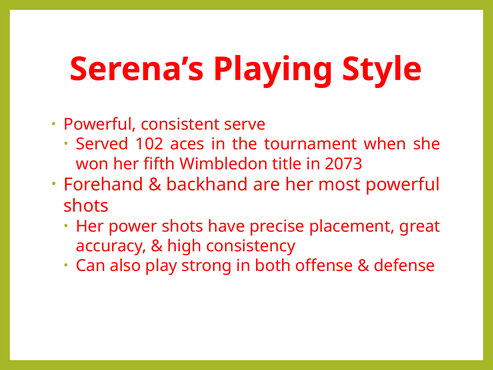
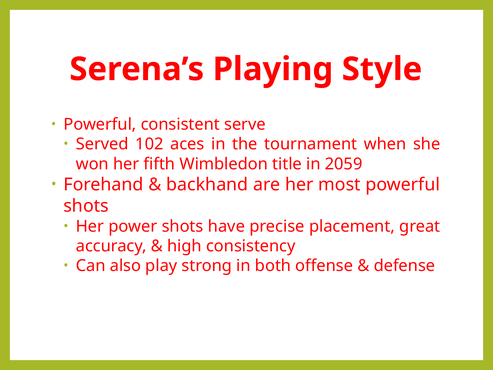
2073: 2073 -> 2059 (344, 164)
